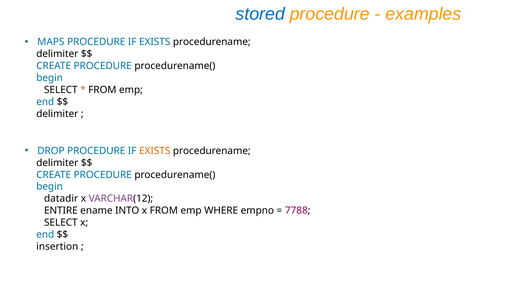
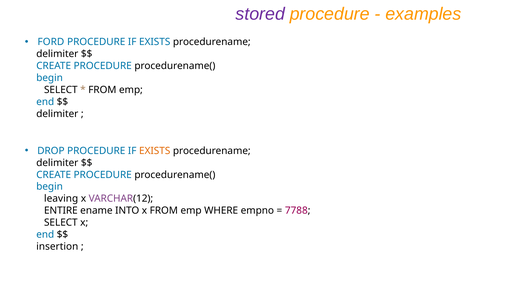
stored colour: blue -> purple (260, 14)
MAPS: MAPS -> FORD (51, 42)
datadir: datadir -> leaving (61, 199)
